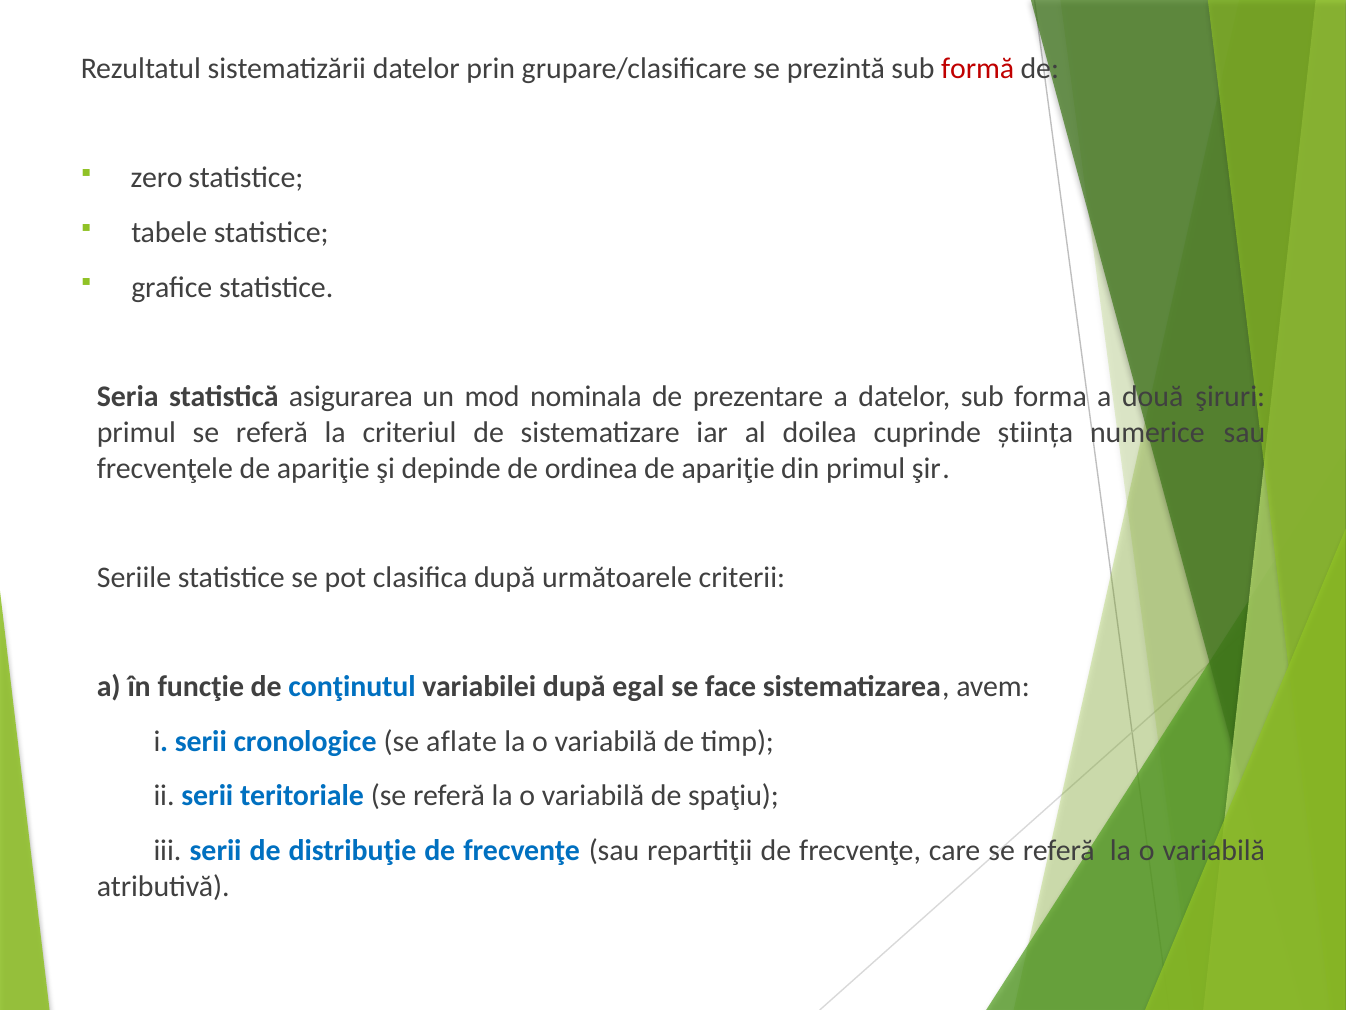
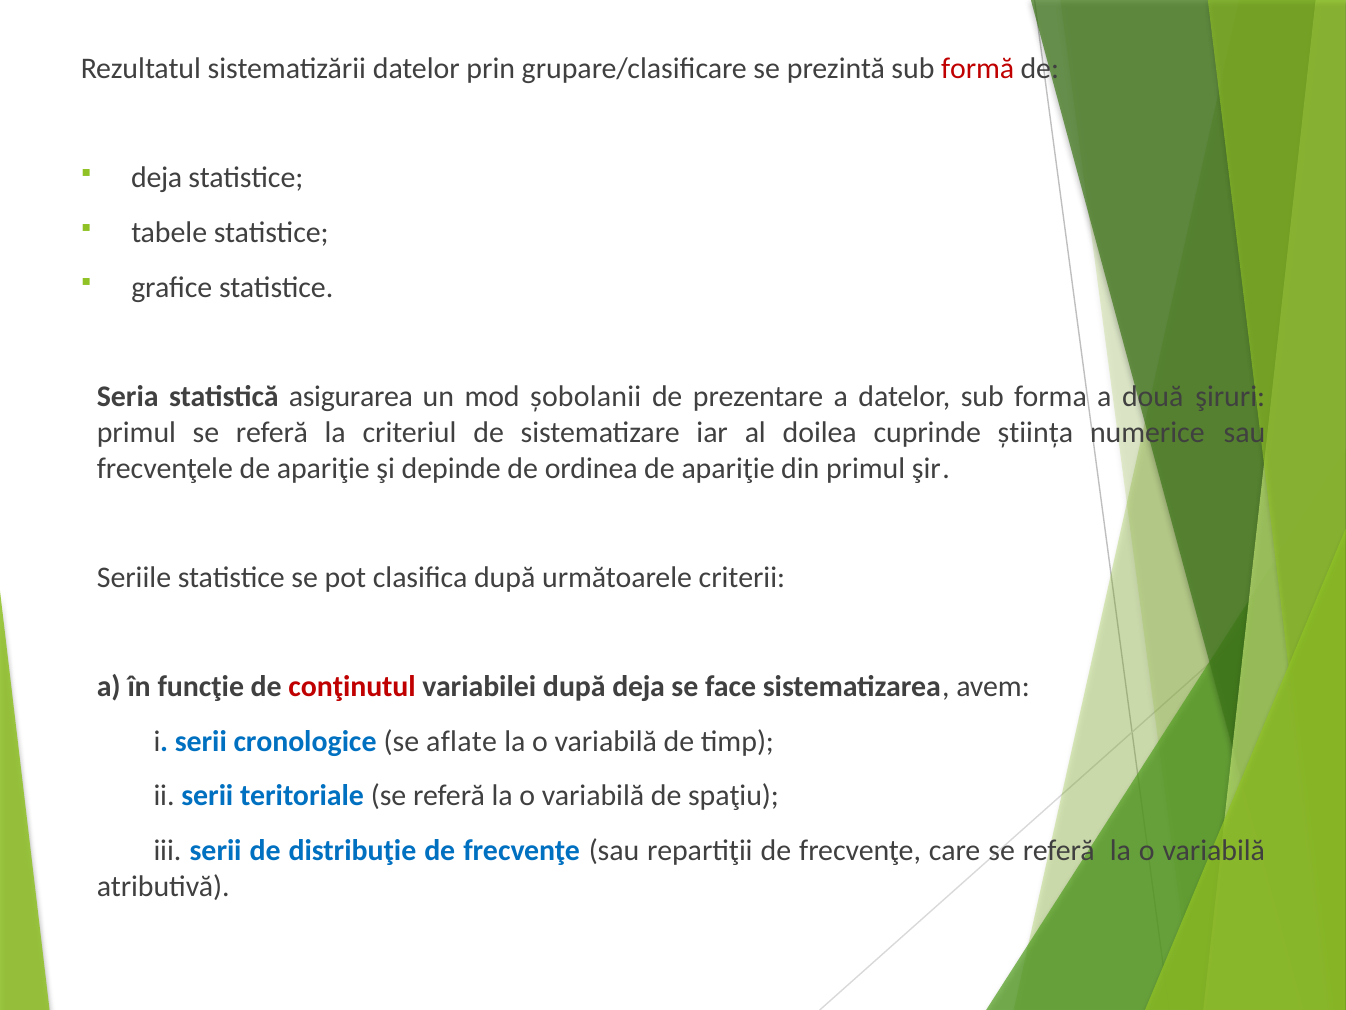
zero: zero -> deja (157, 178)
nominala: nominala -> șobolanii (586, 396)
conţinutul colour: blue -> red (352, 686)
după egal: egal -> deja (639, 686)
